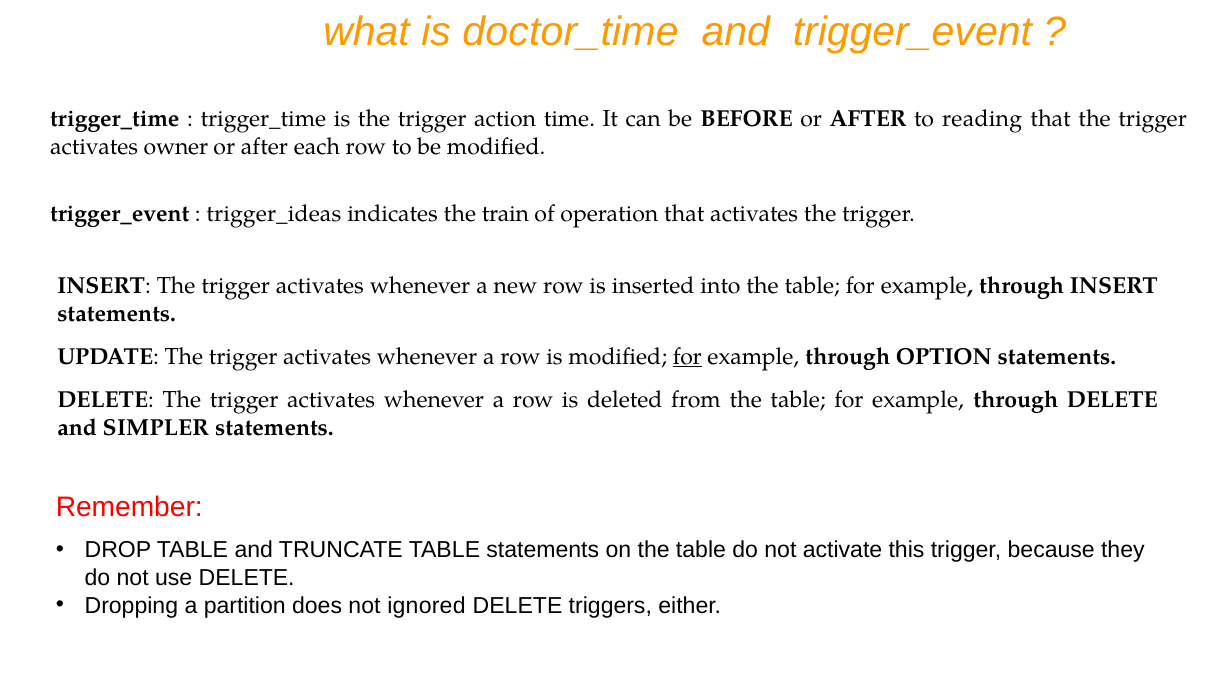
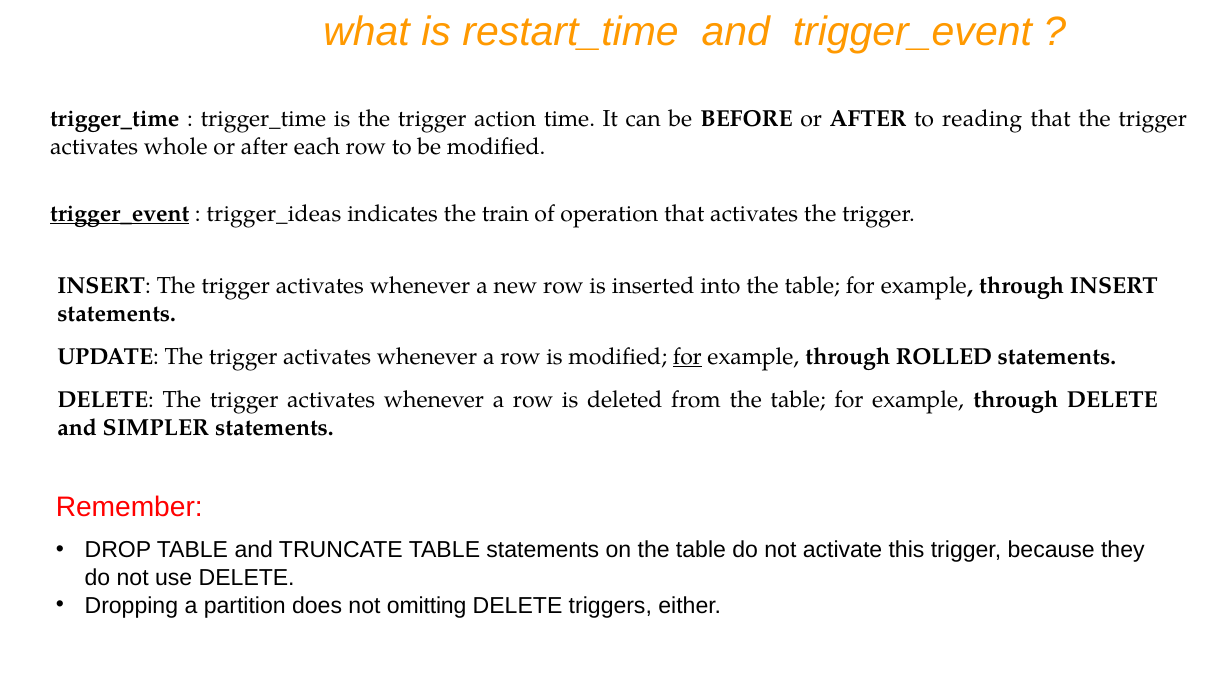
doctor_time: doctor_time -> restart_time (571, 32)
owner: owner -> whole (176, 147)
trigger_event underline: none -> present (120, 213)
OPTION: OPTION -> ROLLED (944, 357)
ignored: ignored -> omitting (427, 605)
